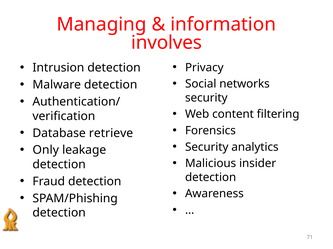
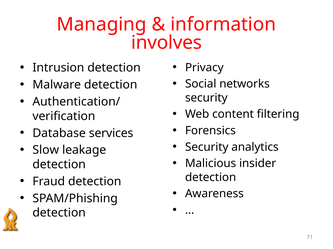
retrieve: retrieve -> services (111, 133)
Only: Only -> Slow (46, 150)
